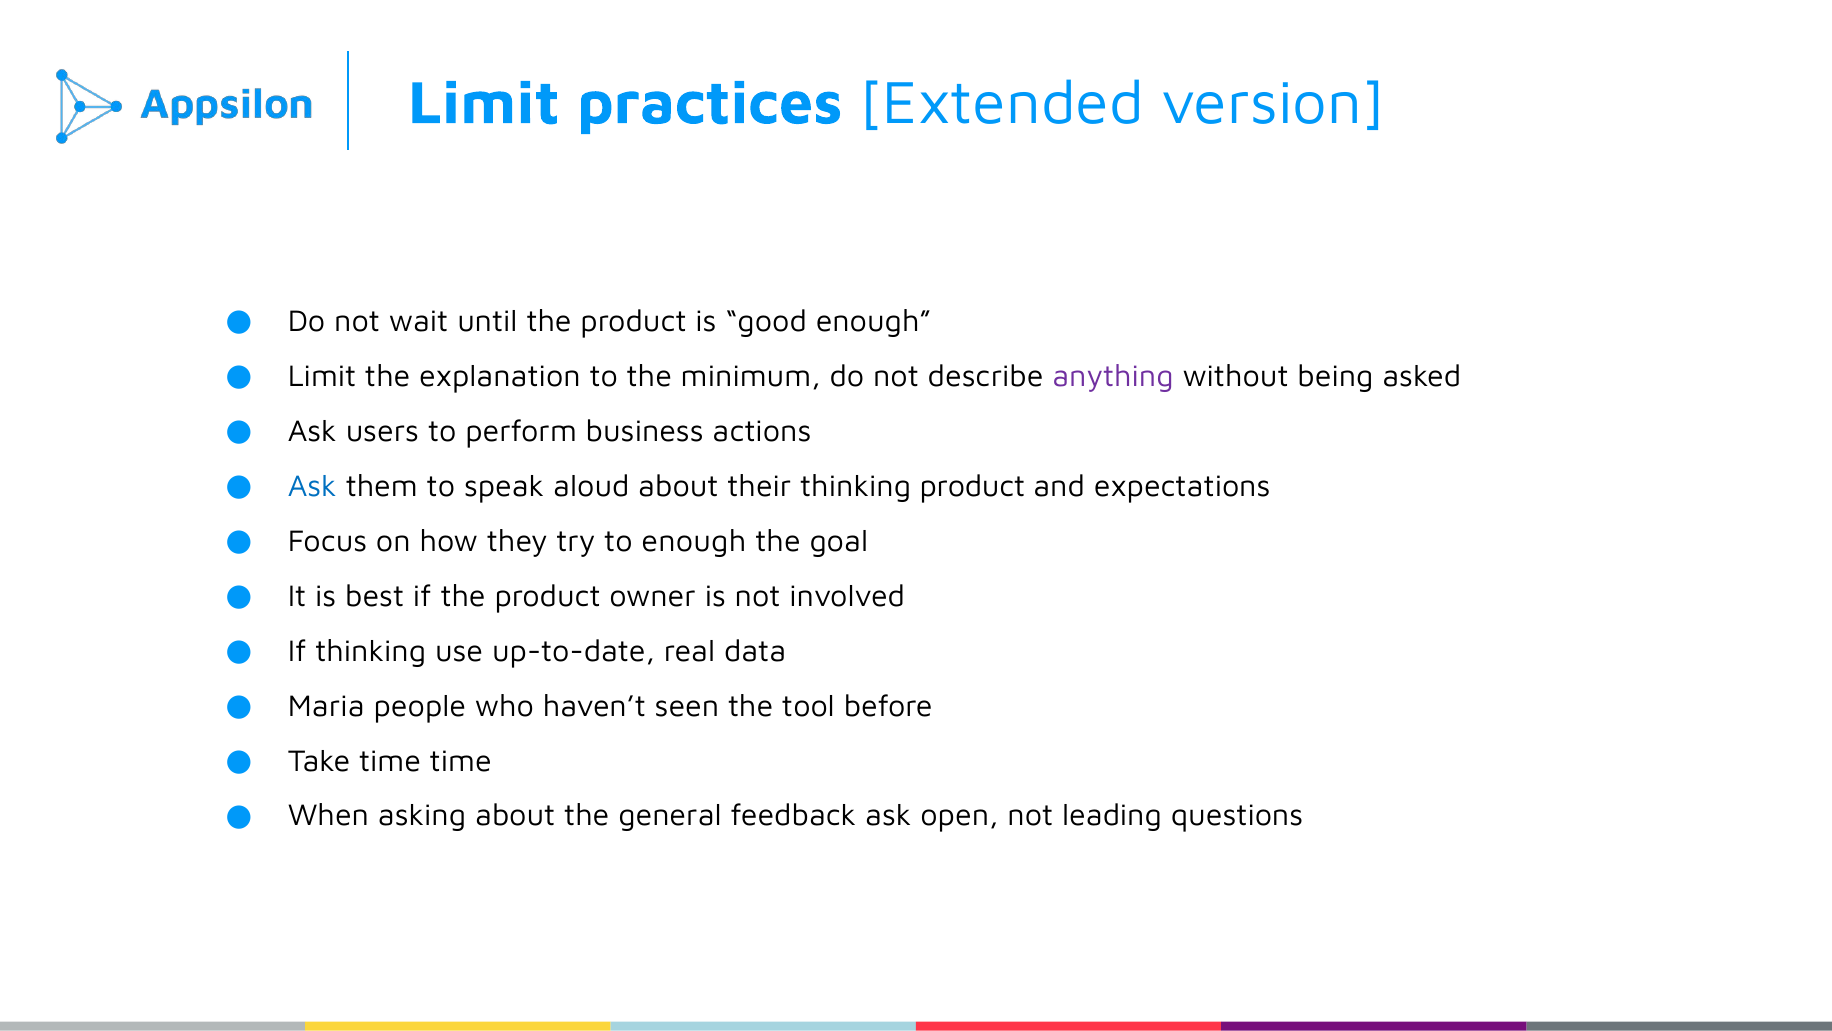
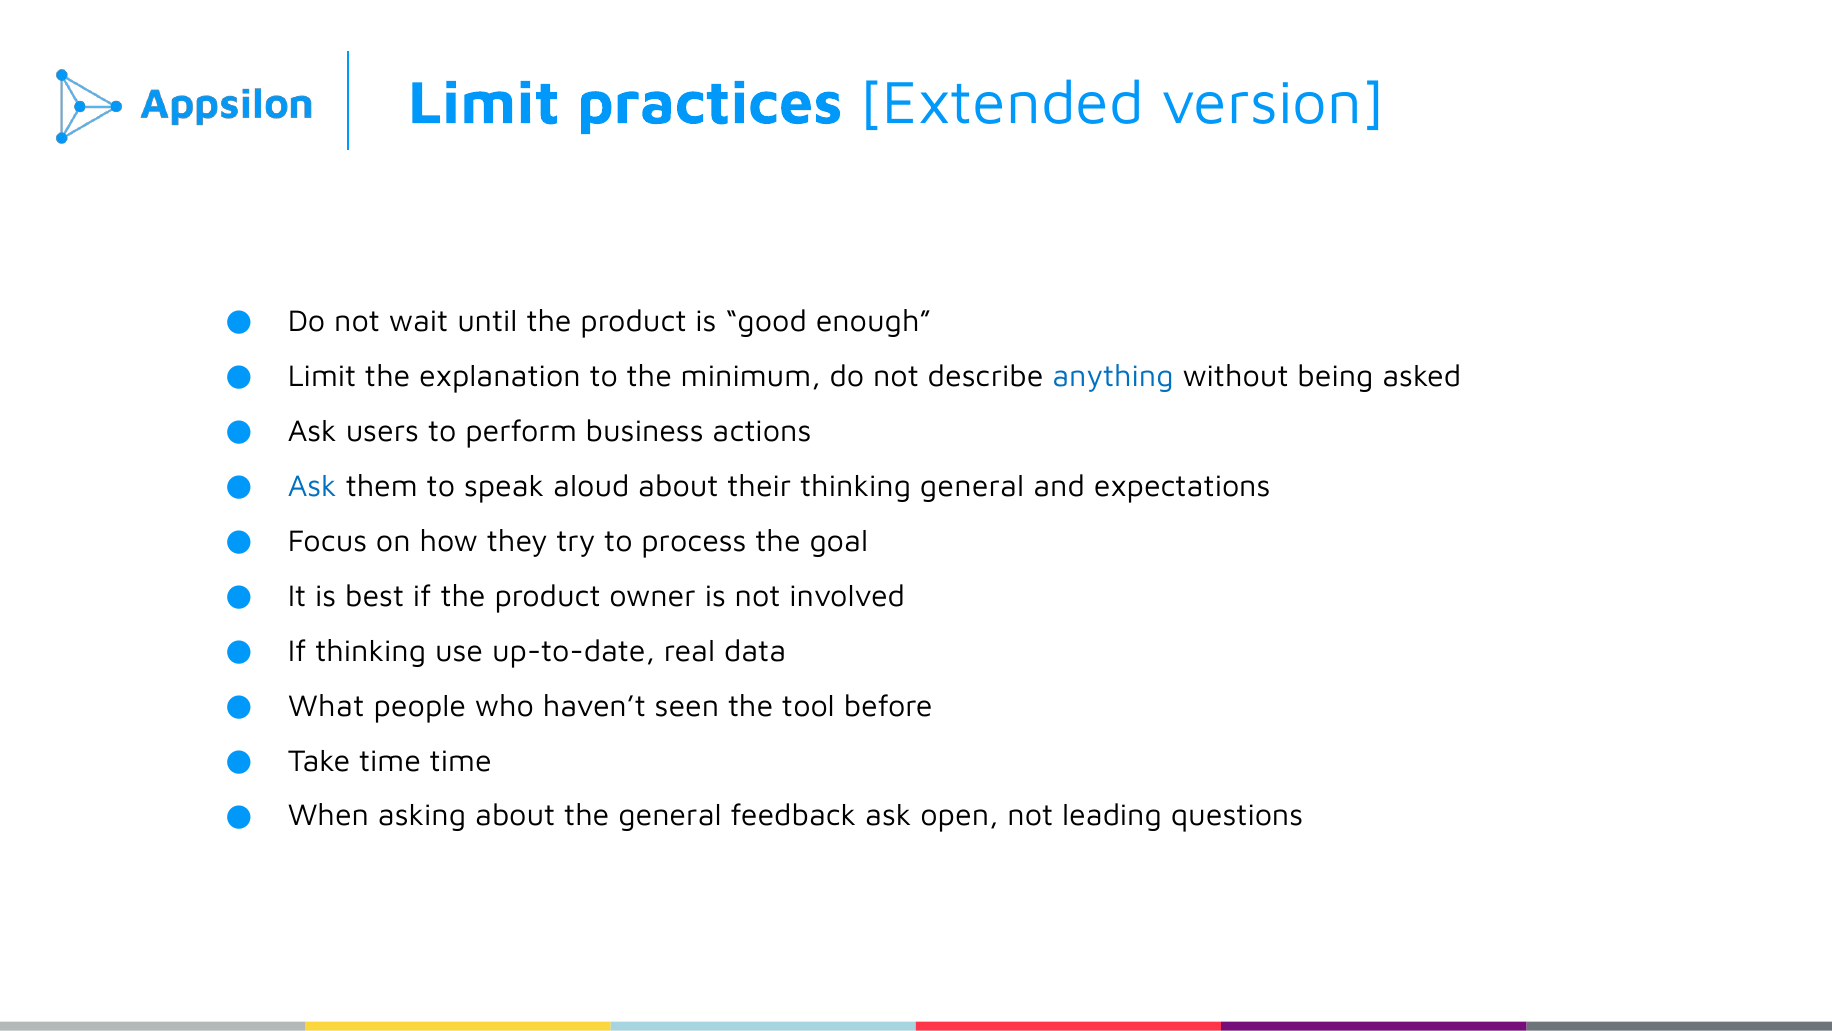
anything colour: purple -> blue (1113, 376)
thinking product: product -> general (972, 486)
to enough: enough -> process (694, 541)
Maria: Maria -> What (326, 706)
